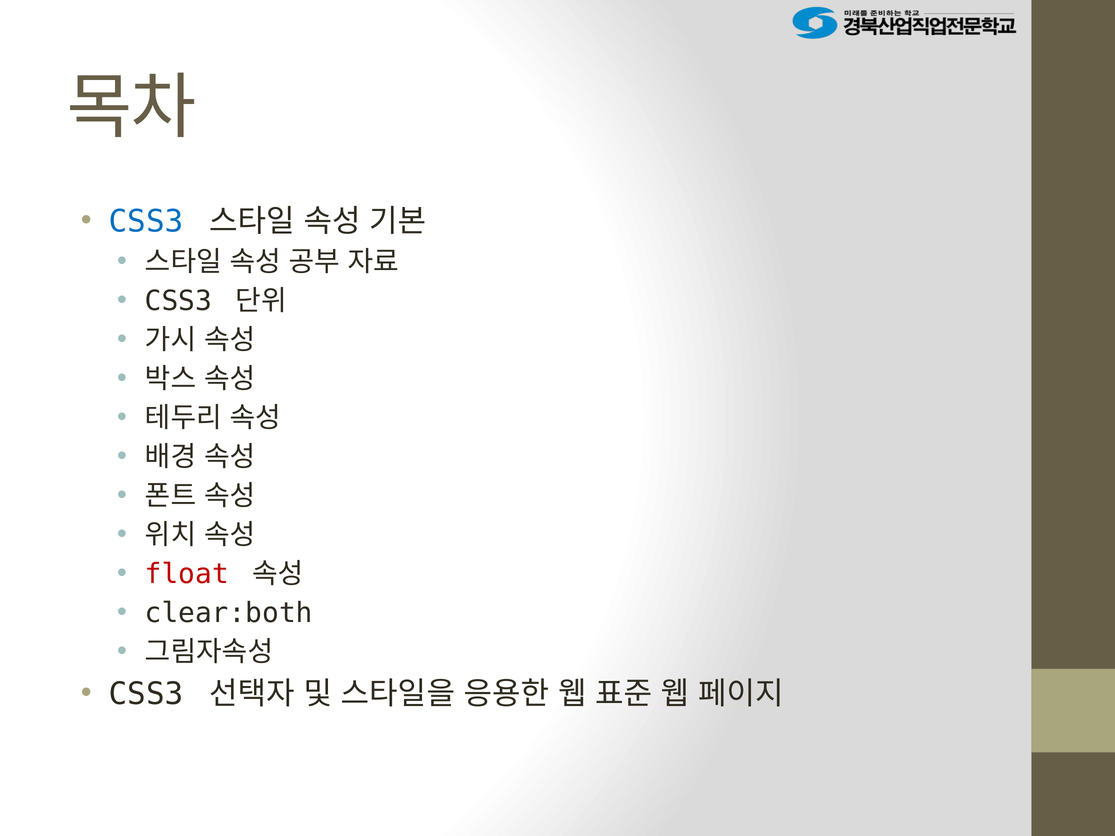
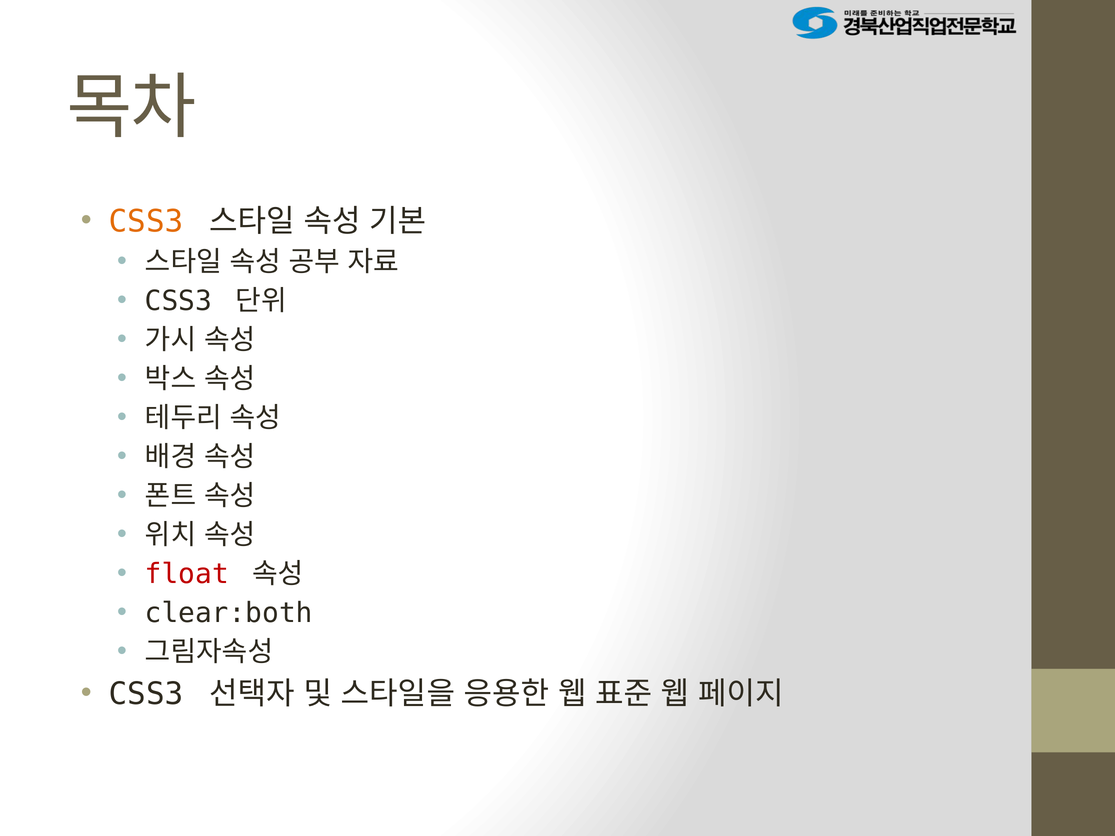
CSS3 colour: blue -> orange (146, 222)
